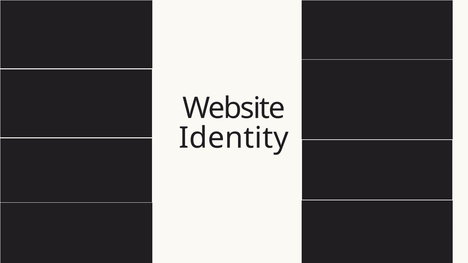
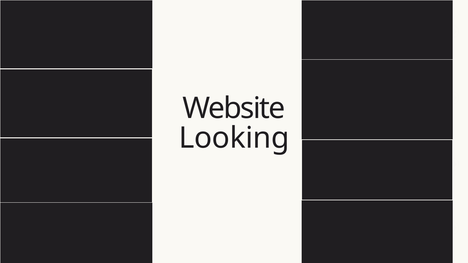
Identity: Identity -> Looking (234, 138)
